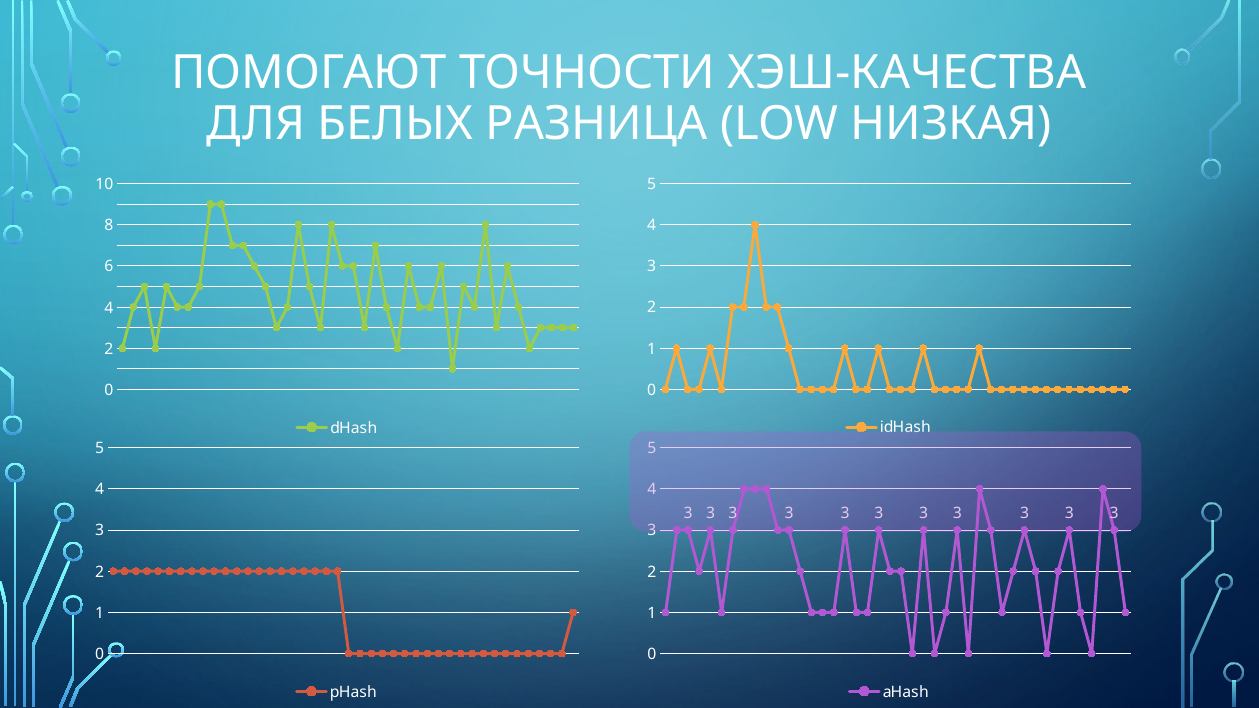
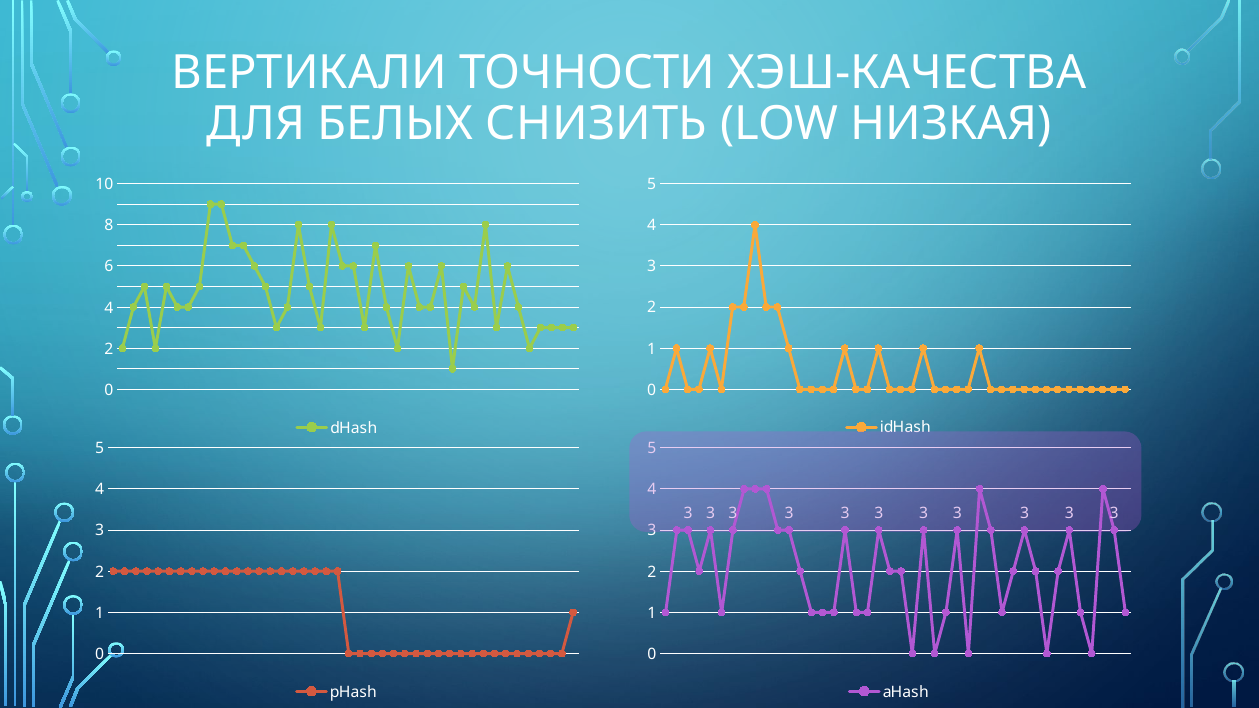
ПОМОГАЮТ: ПОМОГАЮТ -> ВЕРТИКАЛИ (309, 73)
РАЗНИЦА: РАЗНИЦА -> СНИЗИТЬ (597, 124)
